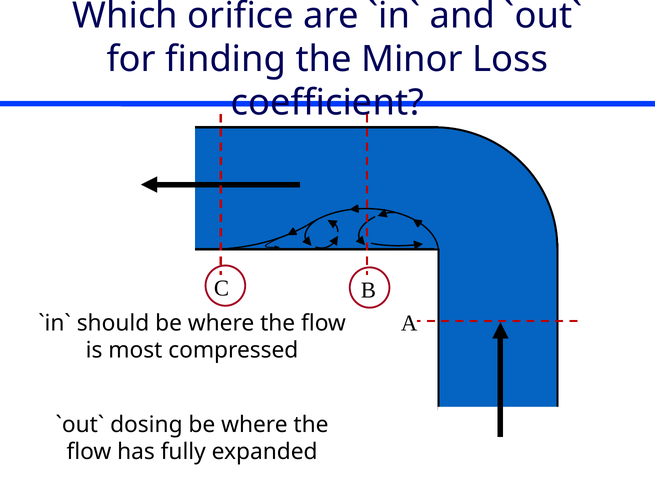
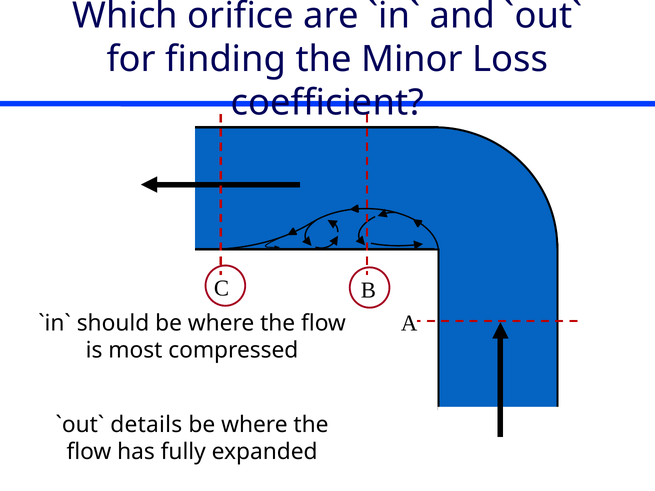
dosing: dosing -> details (146, 425)
